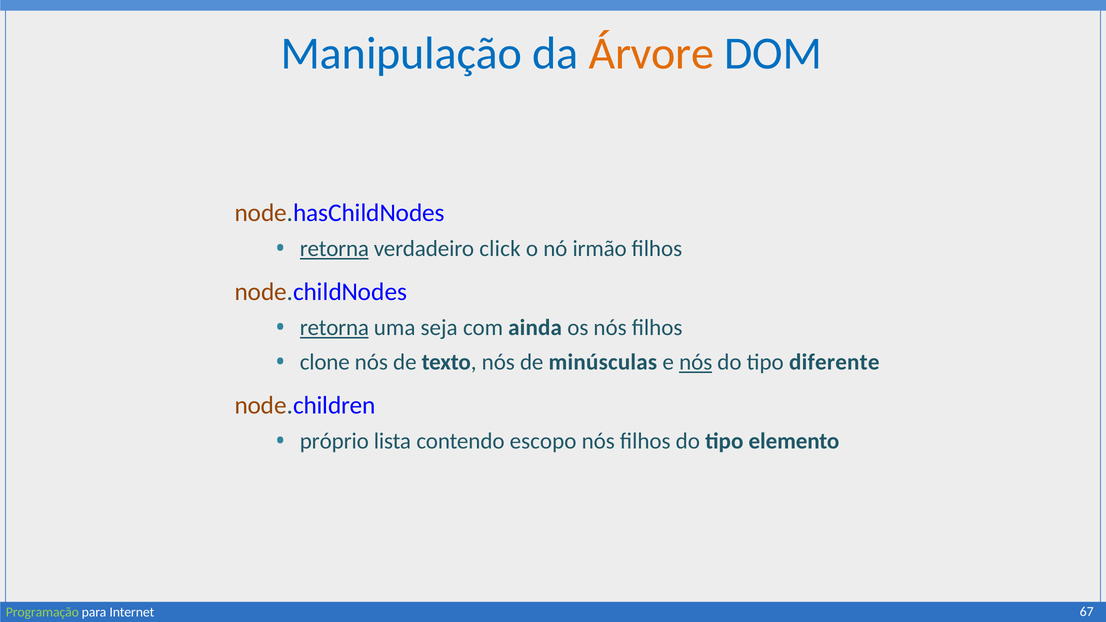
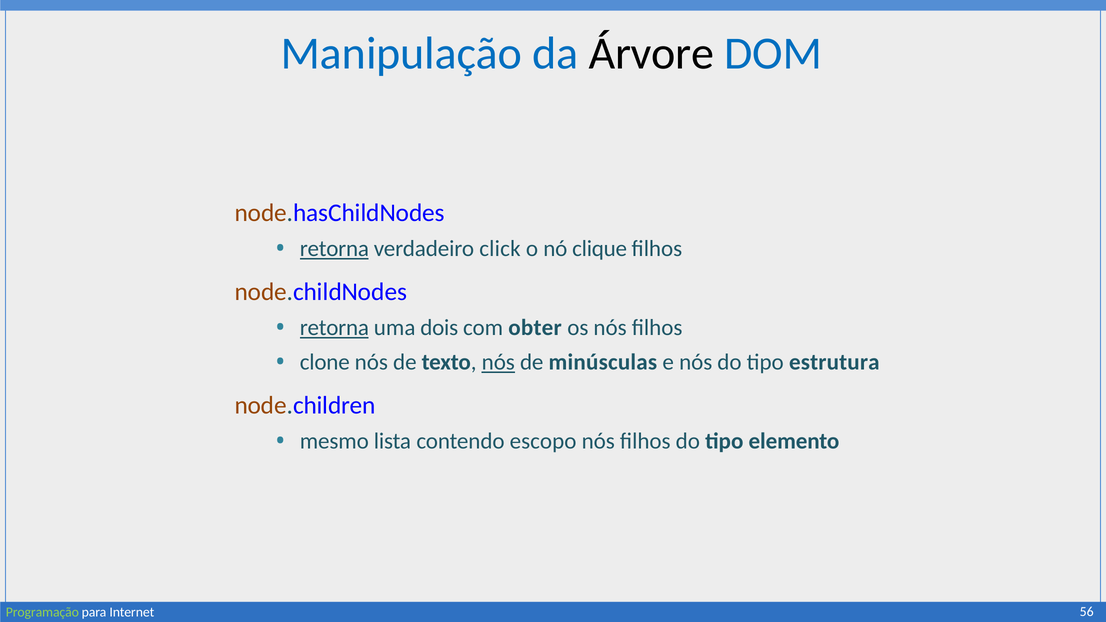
Árvore colour: orange -> black (651, 53)
irmão: irmão -> clique (600, 249)
seja: seja -> dois (439, 328)
ainda: ainda -> obter (535, 328)
nós underline: none -> present (498, 362)
nós underline: present -> none (696, 362)
diferente: diferente -> estrutura (834, 362)
próprio: próprio -> mesmo (334, 441)
67: 67 -> 56 (1087, 612)
